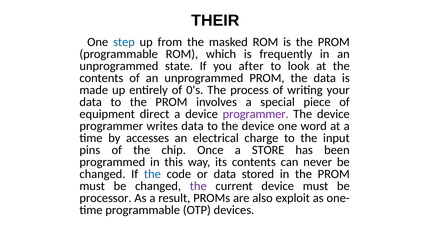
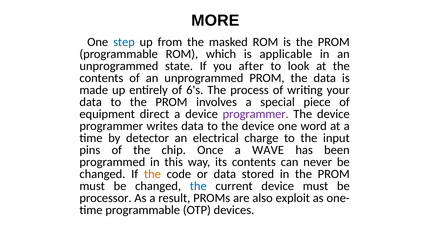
THEIR: THEIR -> MORE (215, 20)
frequently: frequently -> applicable (286, 54)
0's: 0's -> 6's (195, 90)
accesses: accesses -> detector (148, 138)
STORE: STORE -> WAVE (268, 150)
the colour: blue -> orange (152, 174)
the colour: purple -> blue (198, 186)
